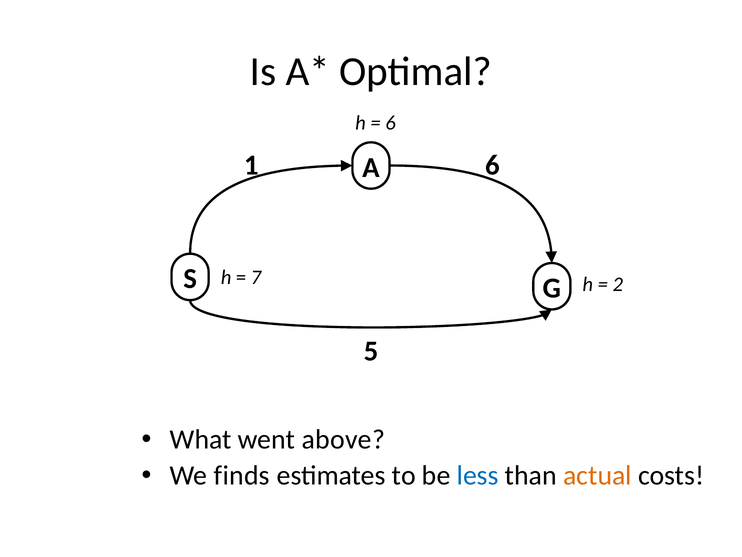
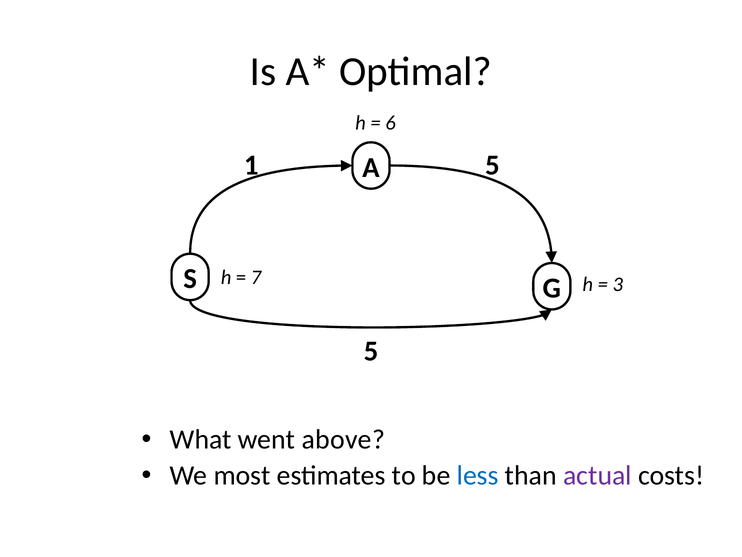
1 6: 6 -> 5 (492, 165)
2: 2 -> 3 (618, 284)
finds: finds -> most (242, 475)
actual colour: orange -> purple (597, 475)
